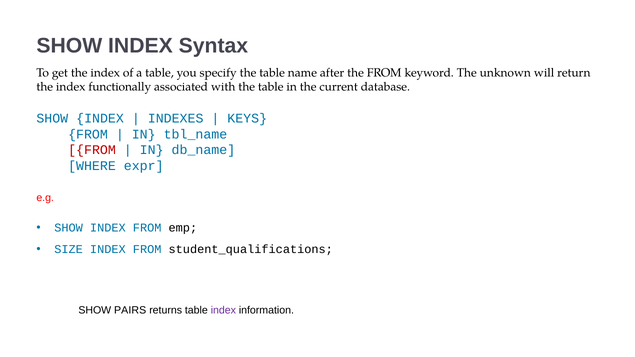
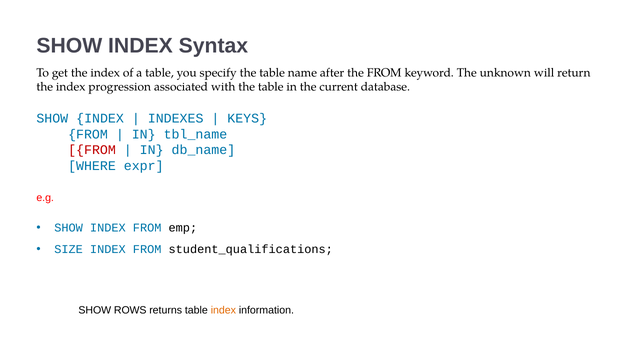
functionally: functionally -> progression (120, 87)
PAIRS: PAIRS -> ROWS (130, 311)
index colour: purple -> orange (223, 311)
